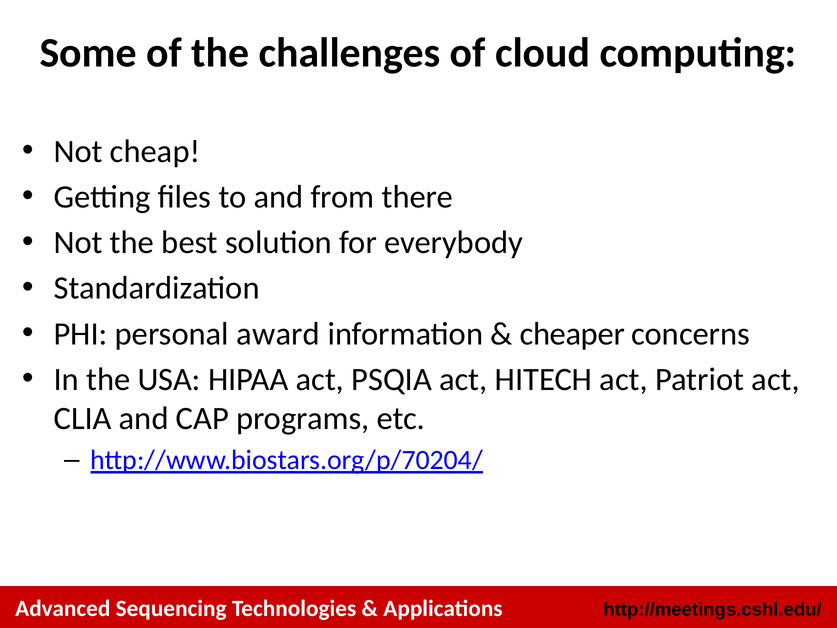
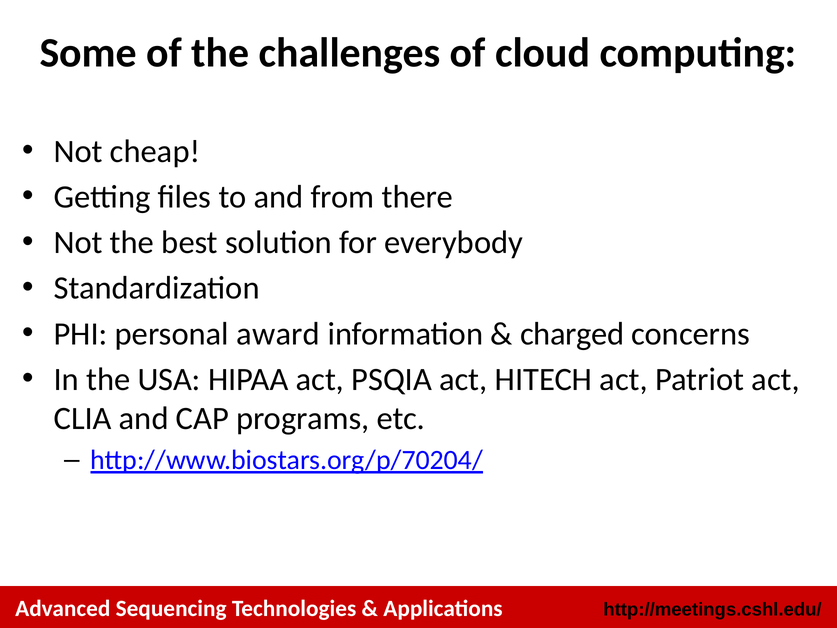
cheaper: cheaper -> charged (572, 334)
